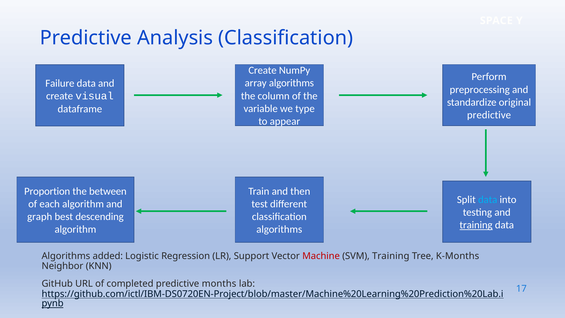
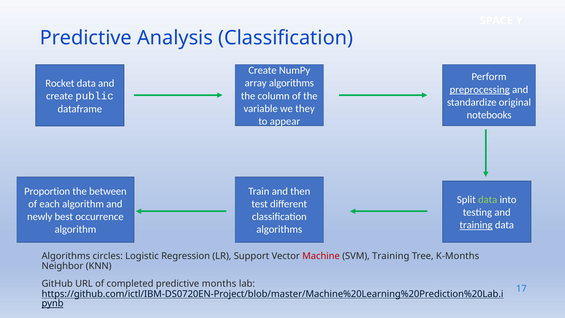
Failure: Failure -> Rocket (60, 83)
preprocessing underline: none -> present (480, 89)
visual: visual -> public (95, 96)
type: type -> they (305, 109)
predictive: predictive -> notebooks (489, 115)
data colour: light blue -> light green (488, 200)
graph: graph -> newly (40, 217)
descending: descending -> occurrence (100, 217)
added: added -> circles (108, 256)
